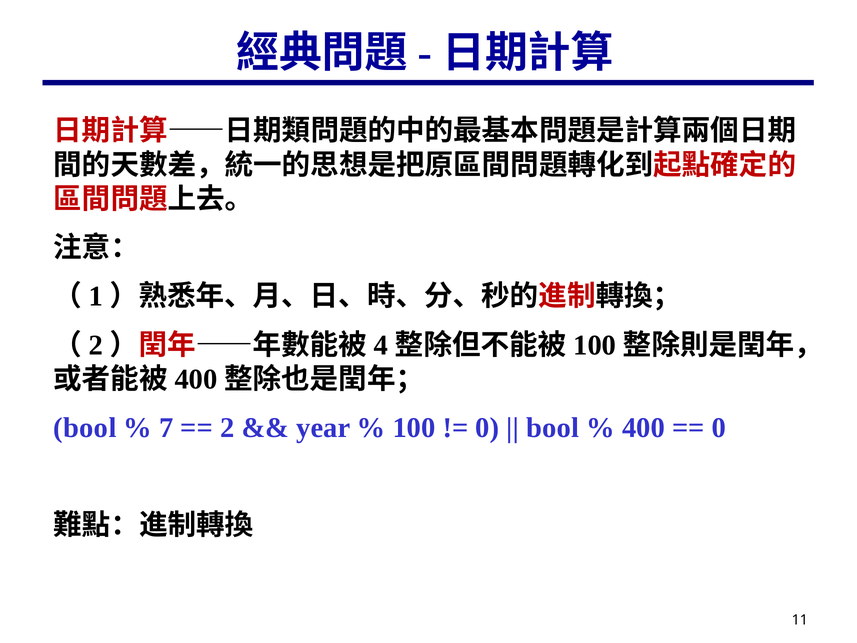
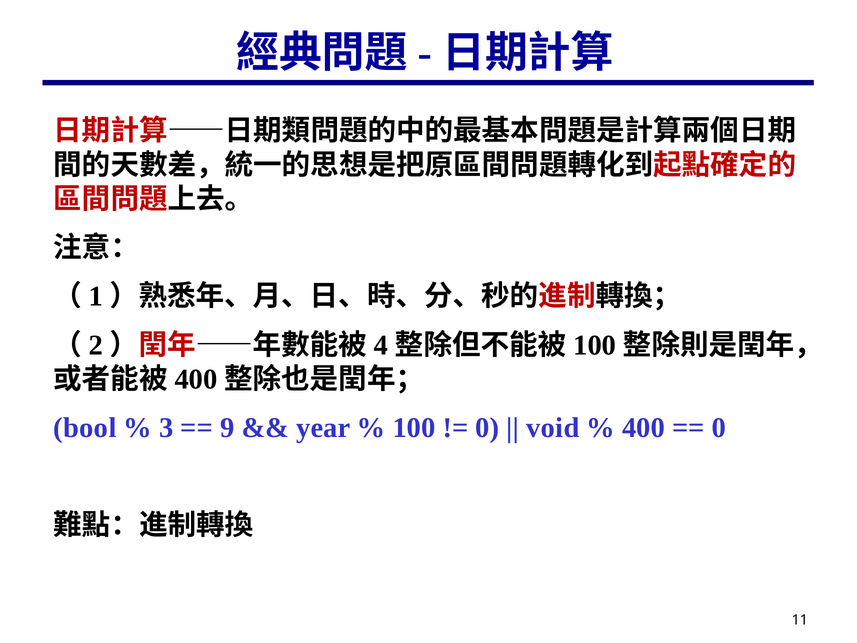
7: 7 -> 3 (166, 428)
2: 2 -> 9 (227, 428)
bool: bool -> void (553, 428)
